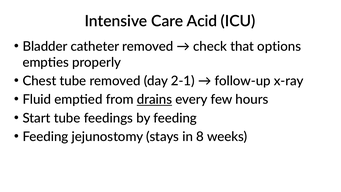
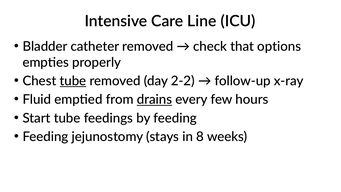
Acid: Acid -> Line (202, 21)
tube underline: none -> present (73, 81)
2-1: 2-1 -> 2-2 (183, 81)
